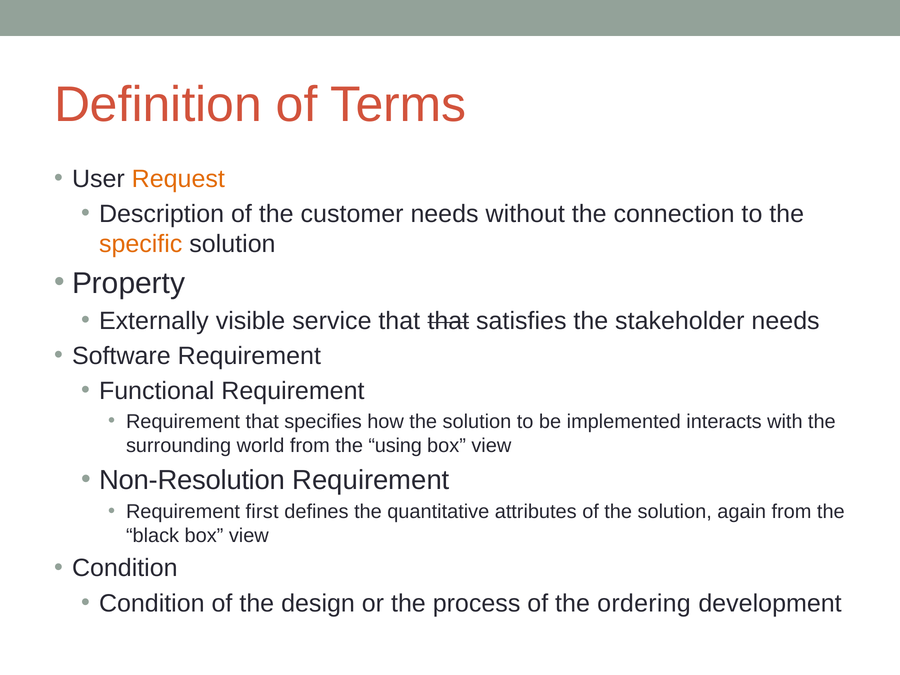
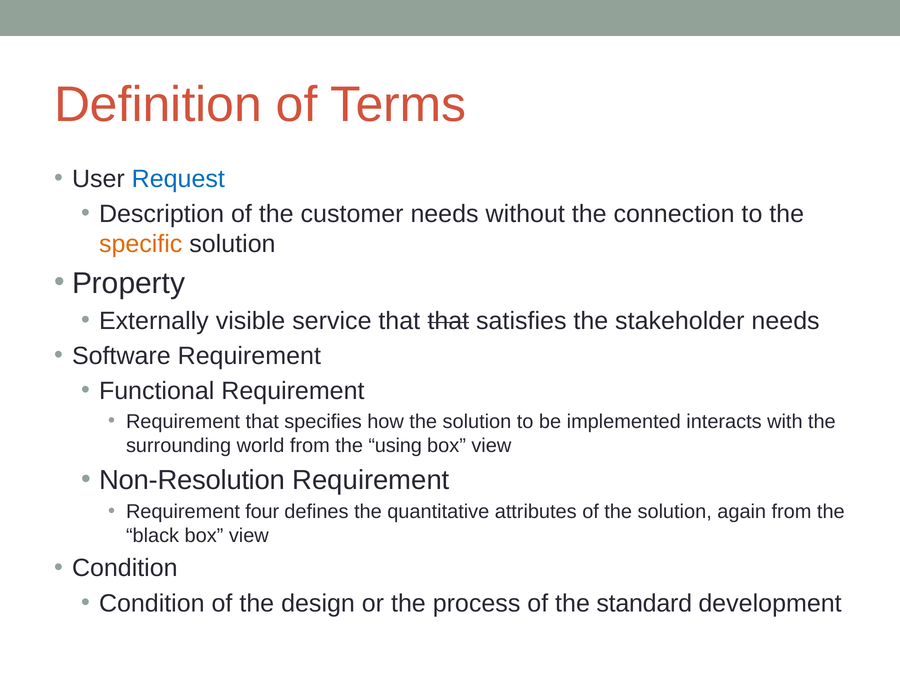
Request colour: orange -> blue (178, 179)
first: first -> four (262, 512)
ordering: ordering -> standard (644, 603)
